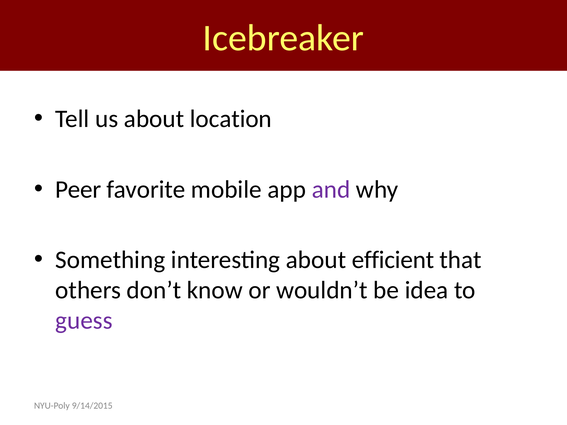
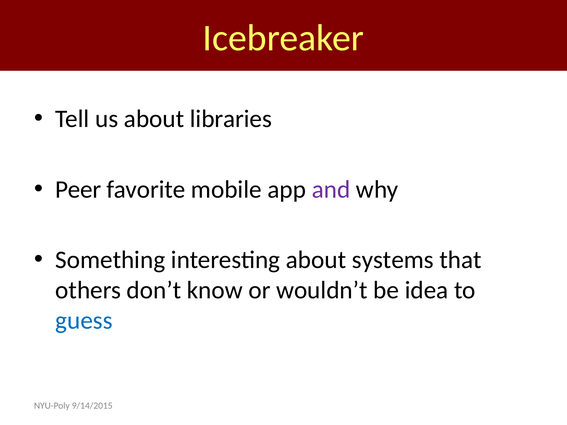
location: location -> libraries (231, 119)
efficient: efficient -> systems (393, 260)
guess colour: purple -> blue (84, 321)
